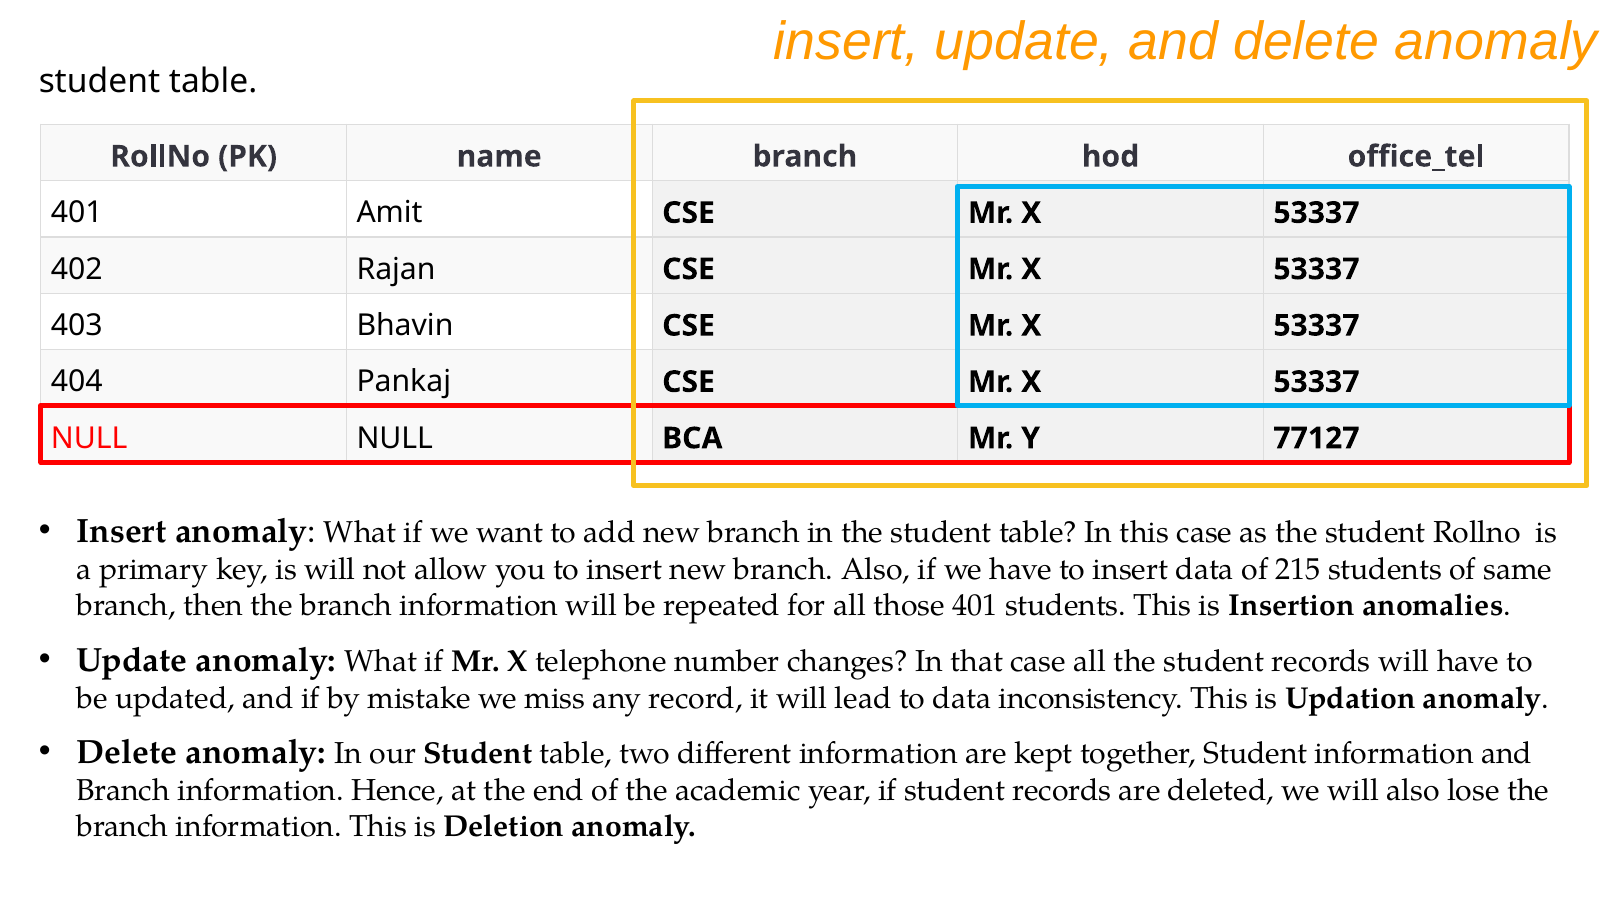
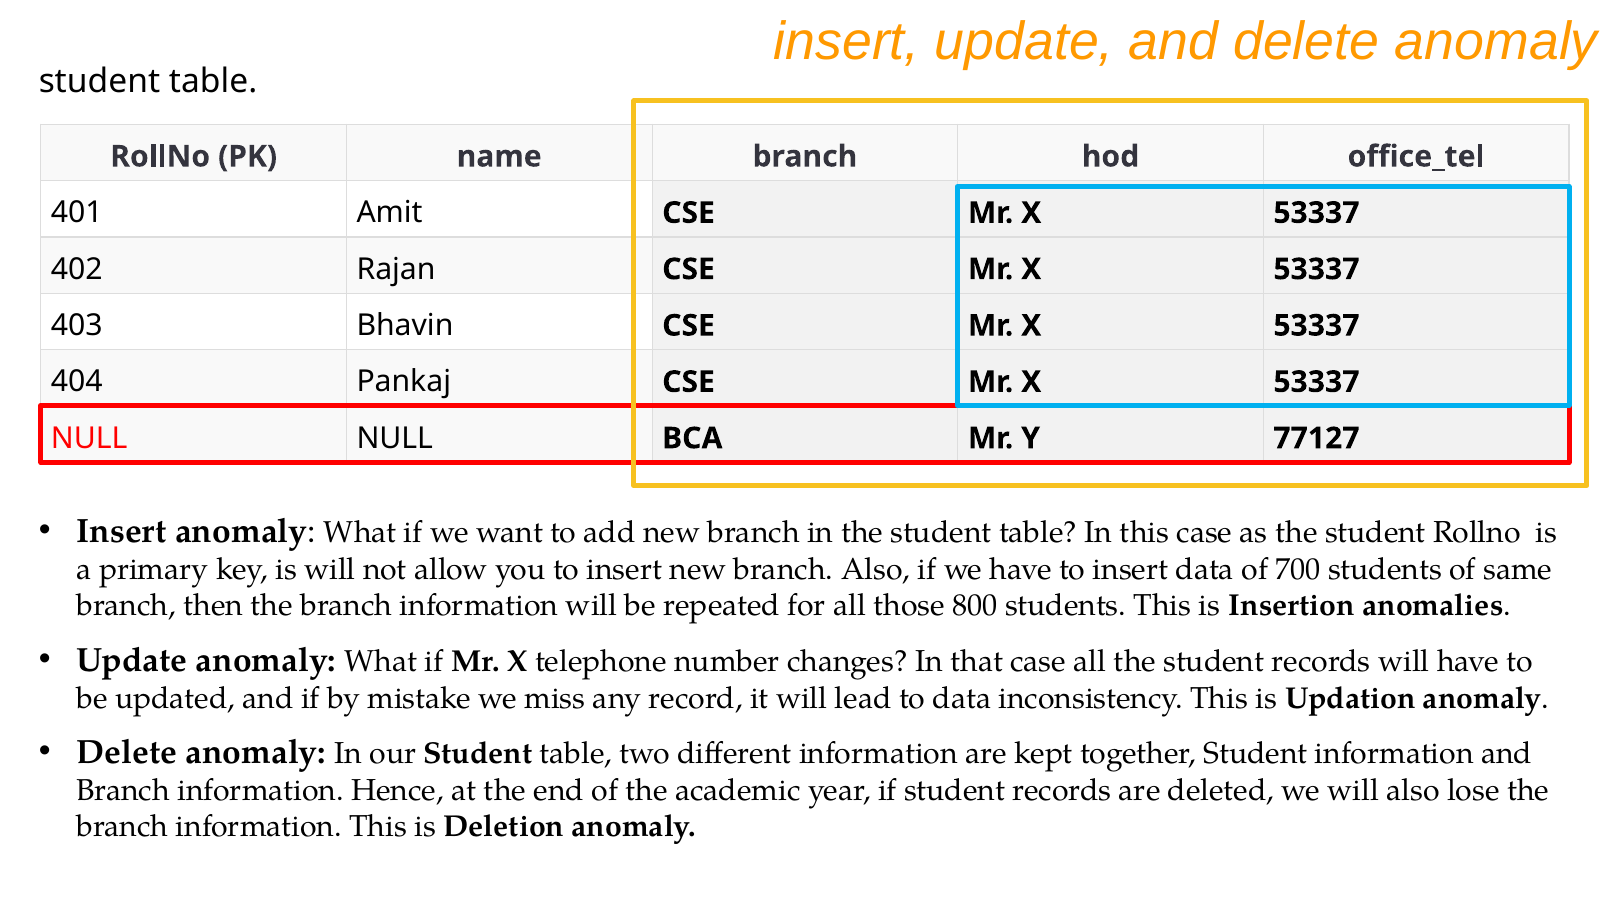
215: 215 -> 700 (1298, 569)
those 401: 401 -> 800 (975, 605)
